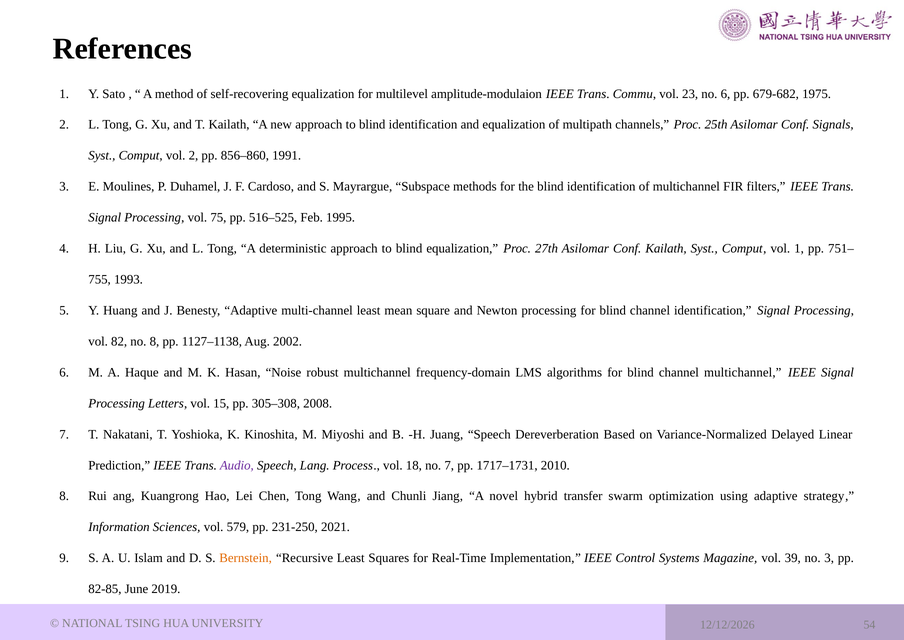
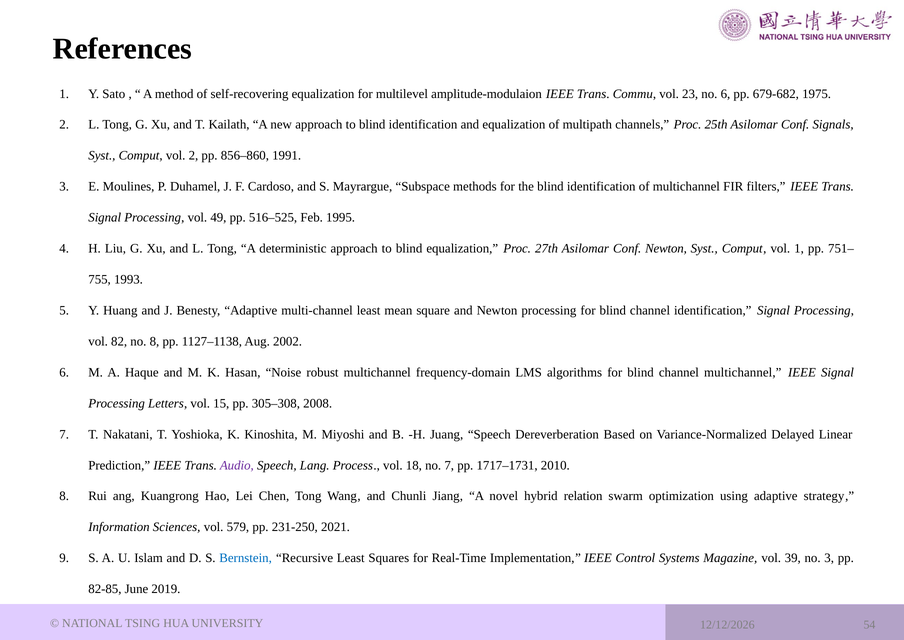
75: 75 -> 49 (218, 217)
Conf Kailath: Kailath -> Newton (666, 248)
transfer: transfer -> relation (583, 496)
Bernstein colour: orange -> blue (246, 557)
